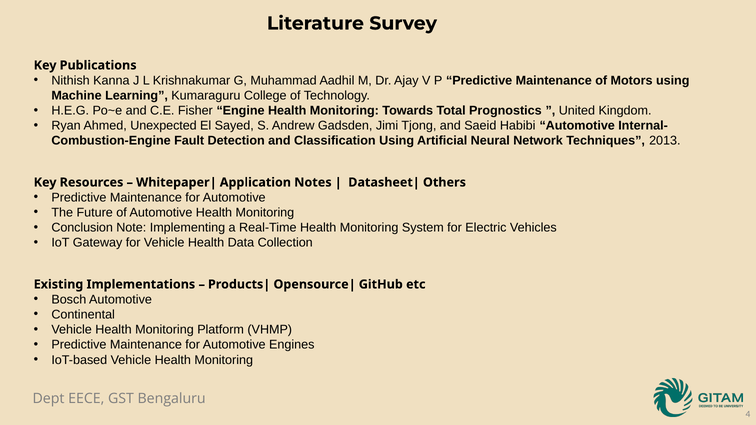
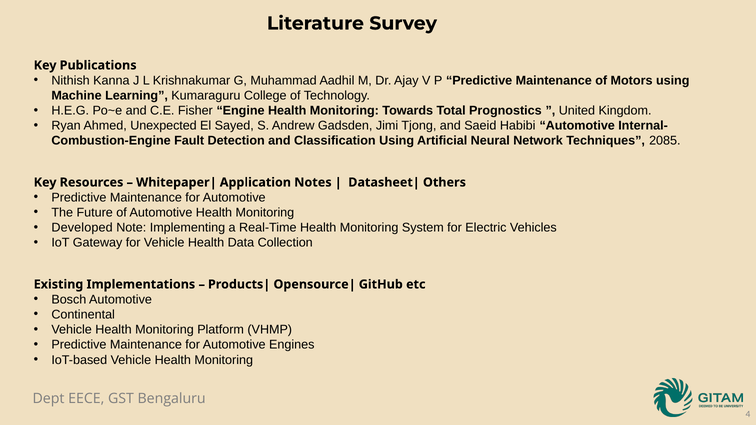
2013: 2013 -> 2085 (665, 141)
Conclusion: Conclusion -> Developed (82, 228)
